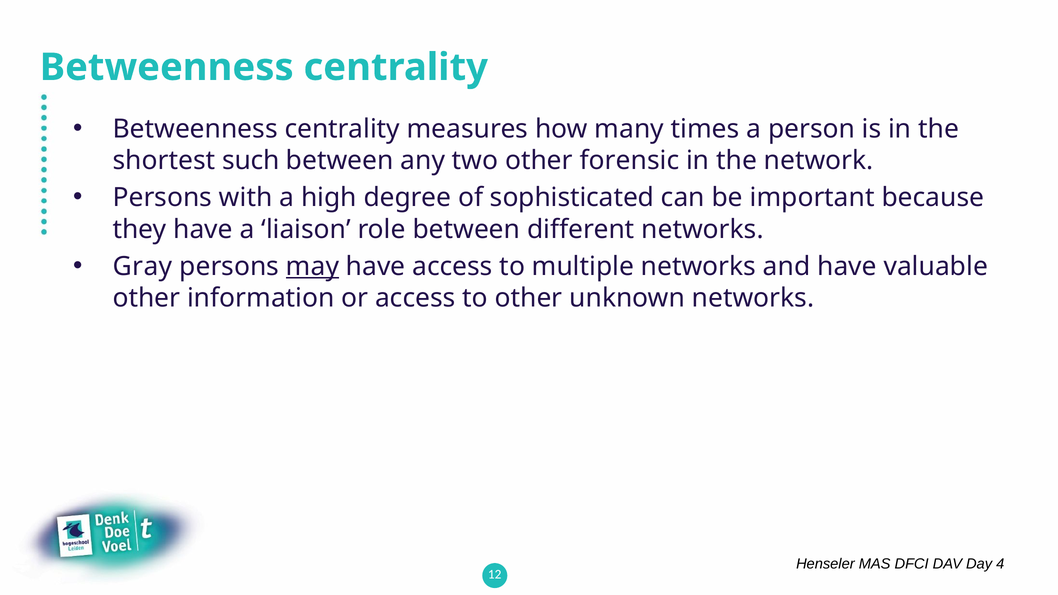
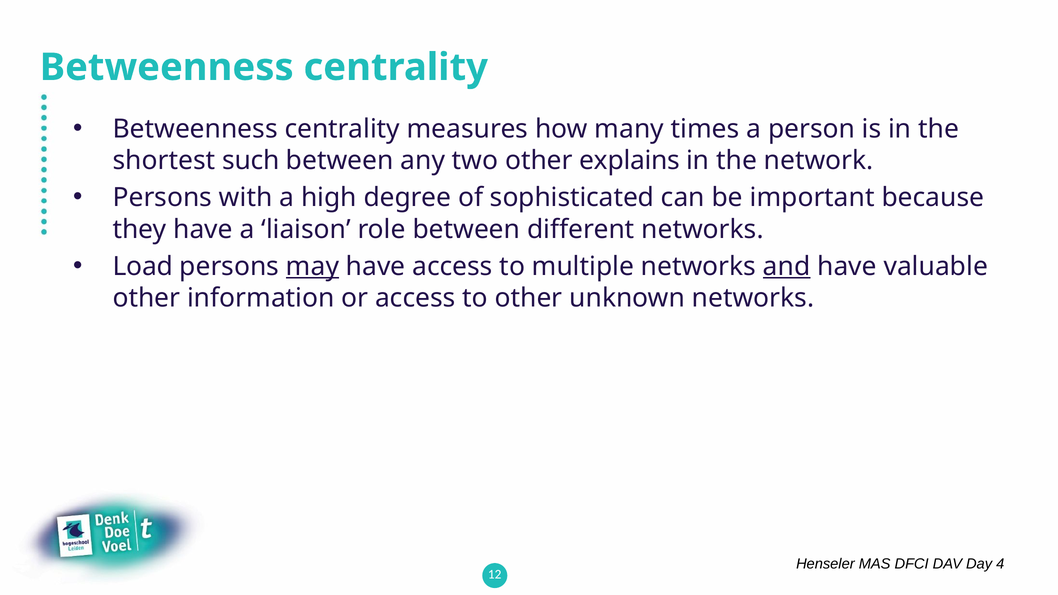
forensic: forensic -> explains (630, 161)
Gray: Gray -> Load (143, 266)
and underline: none -> present (787, 266)
